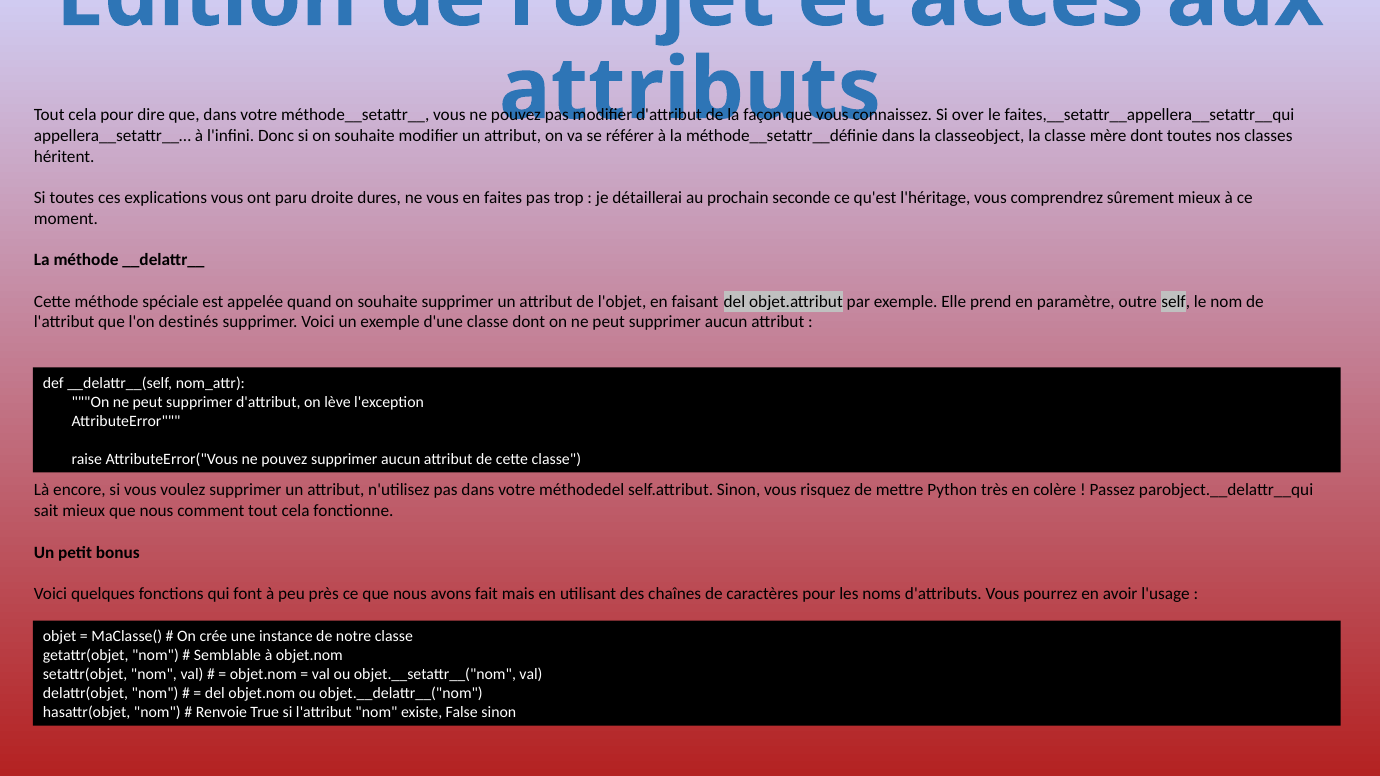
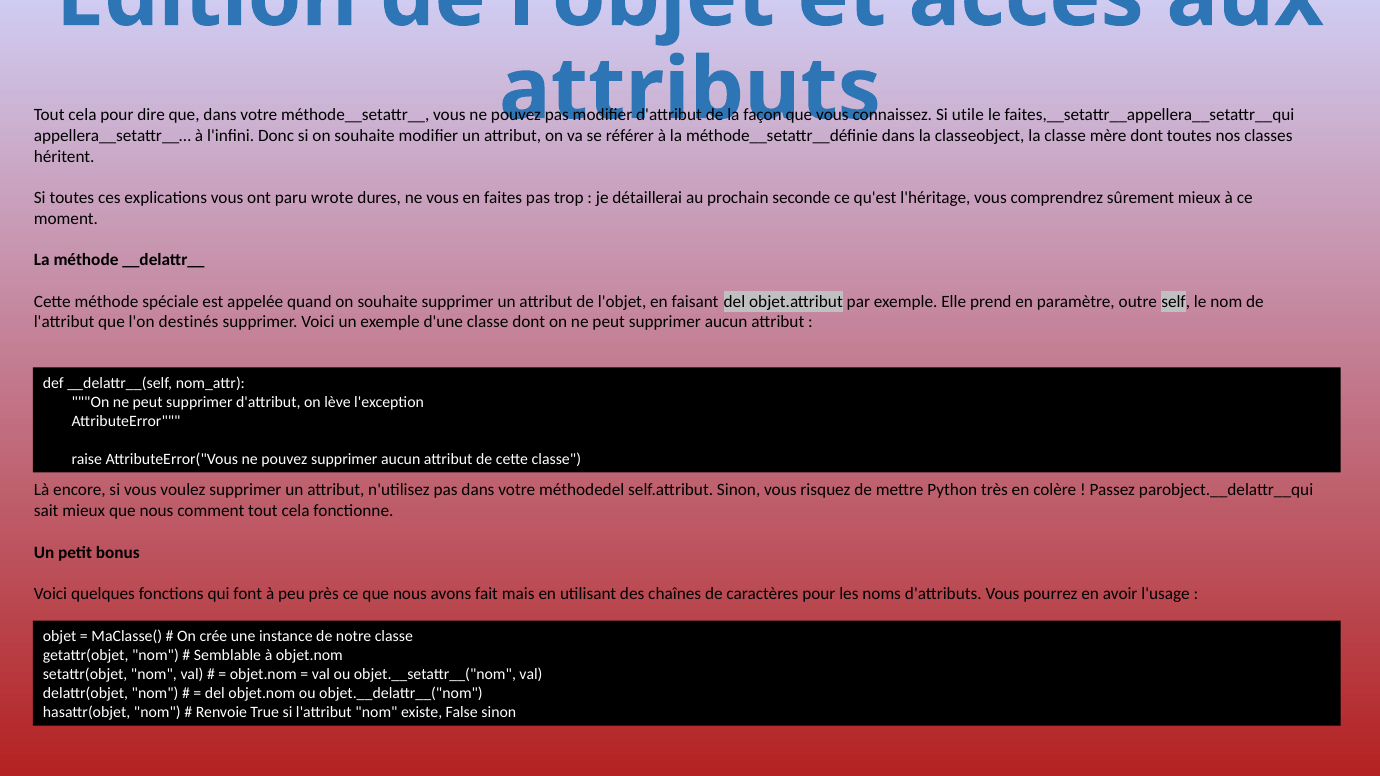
over: over -> utile (968, 115)
droite: droite -> wrote (332, 198)
